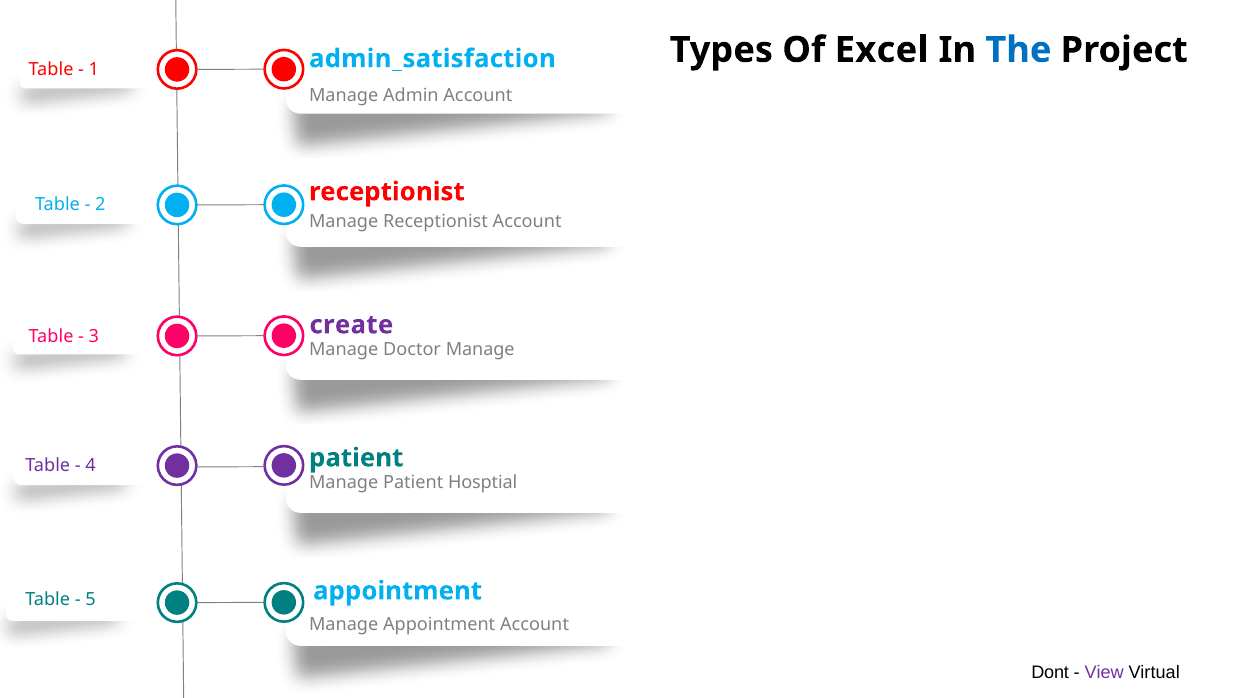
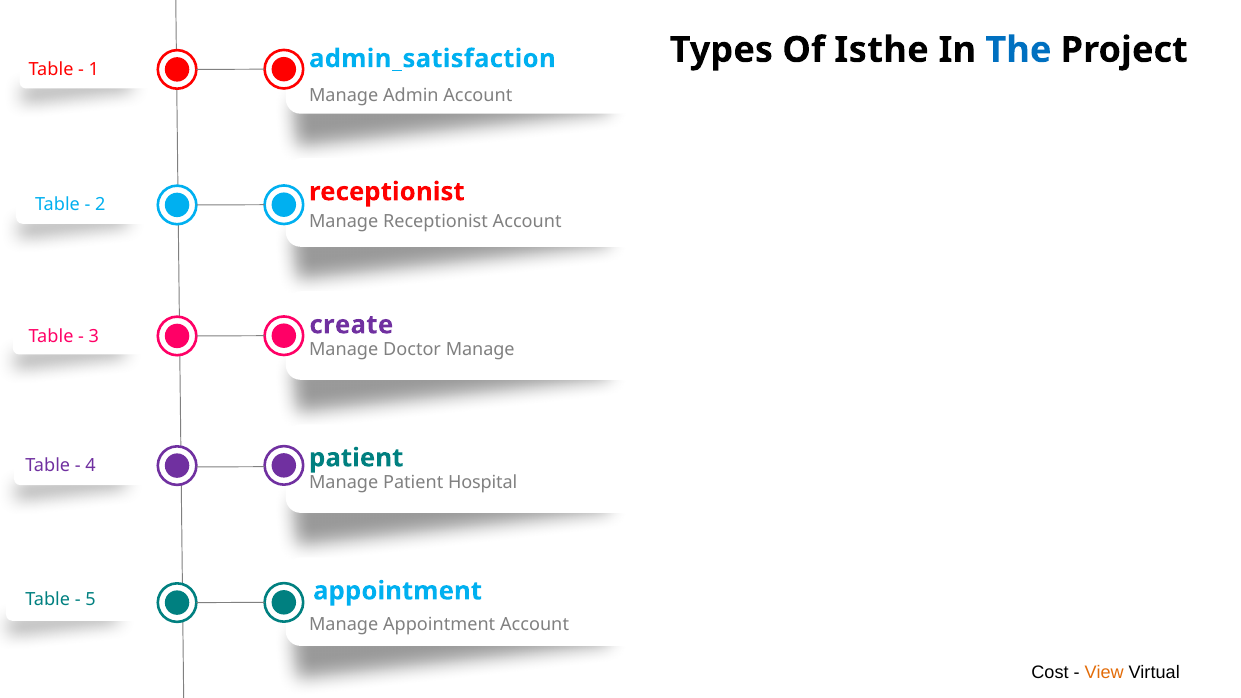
Excel: Excel -> Isthe (882, 50)
Hosptial: Hosptial -> Hospital (483, 483)
Dont: Dont -> Cost (1050, 672)
View colour: purple -> orange (1104, 672)
